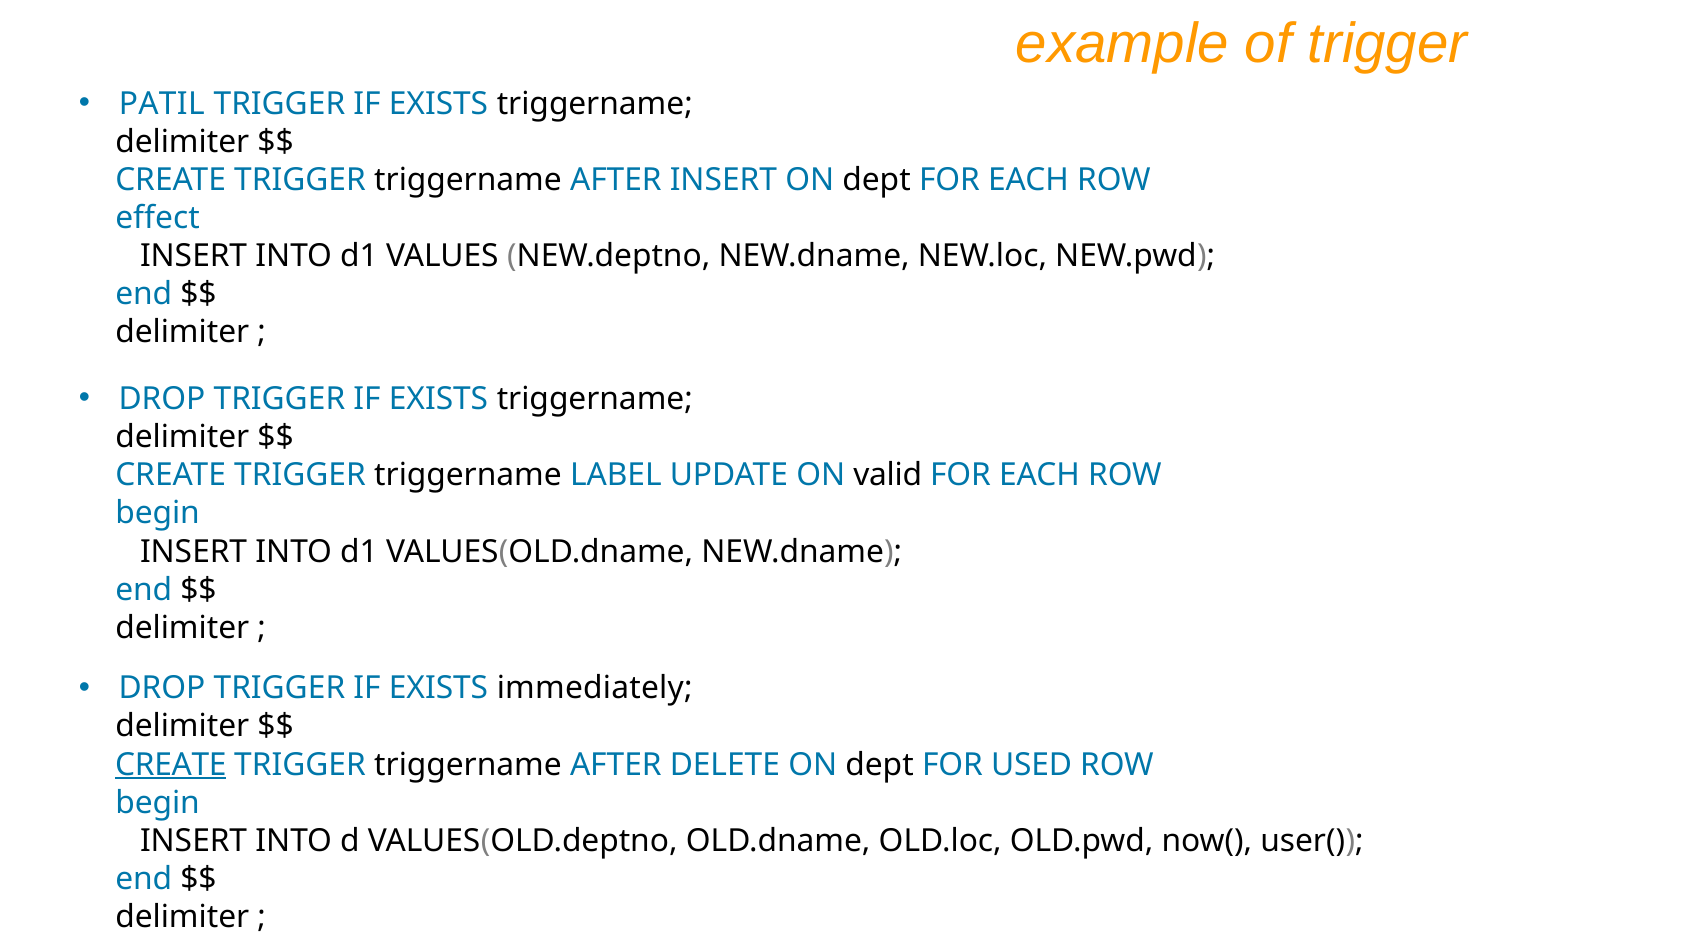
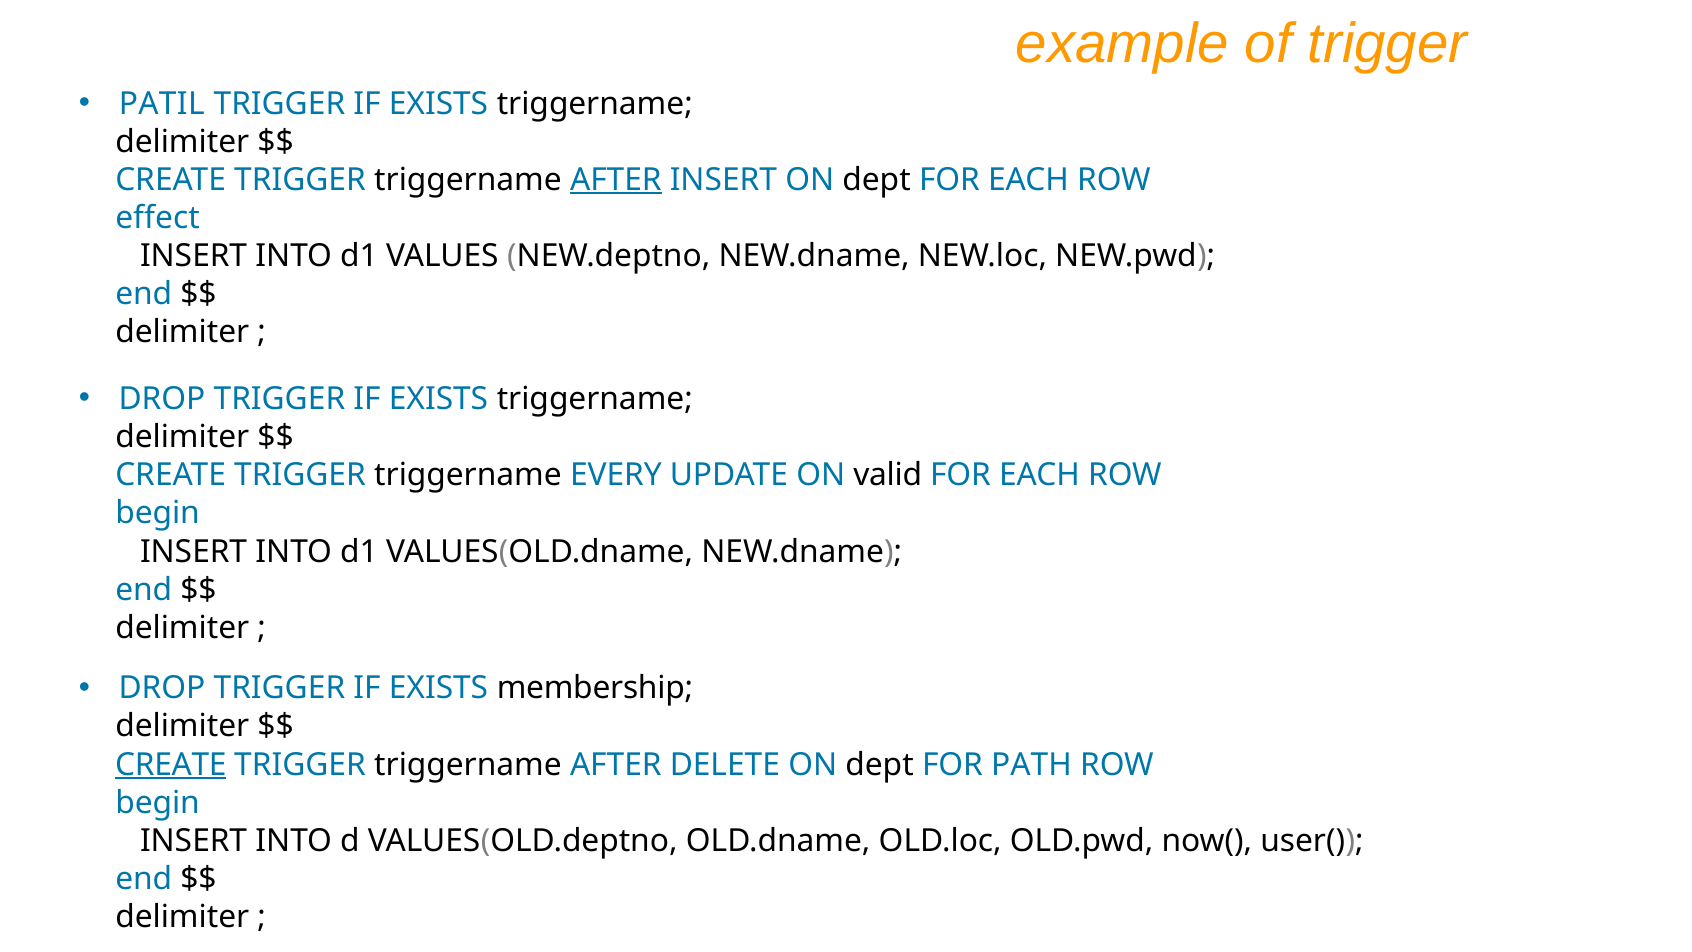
AFTER underline: none -> present (616, 180)
LABEL: LABEL -> EVERY (616, 475)
immediately: immediately -> membership (595, 688)
USED: USED -> PATH (1032, 764)
